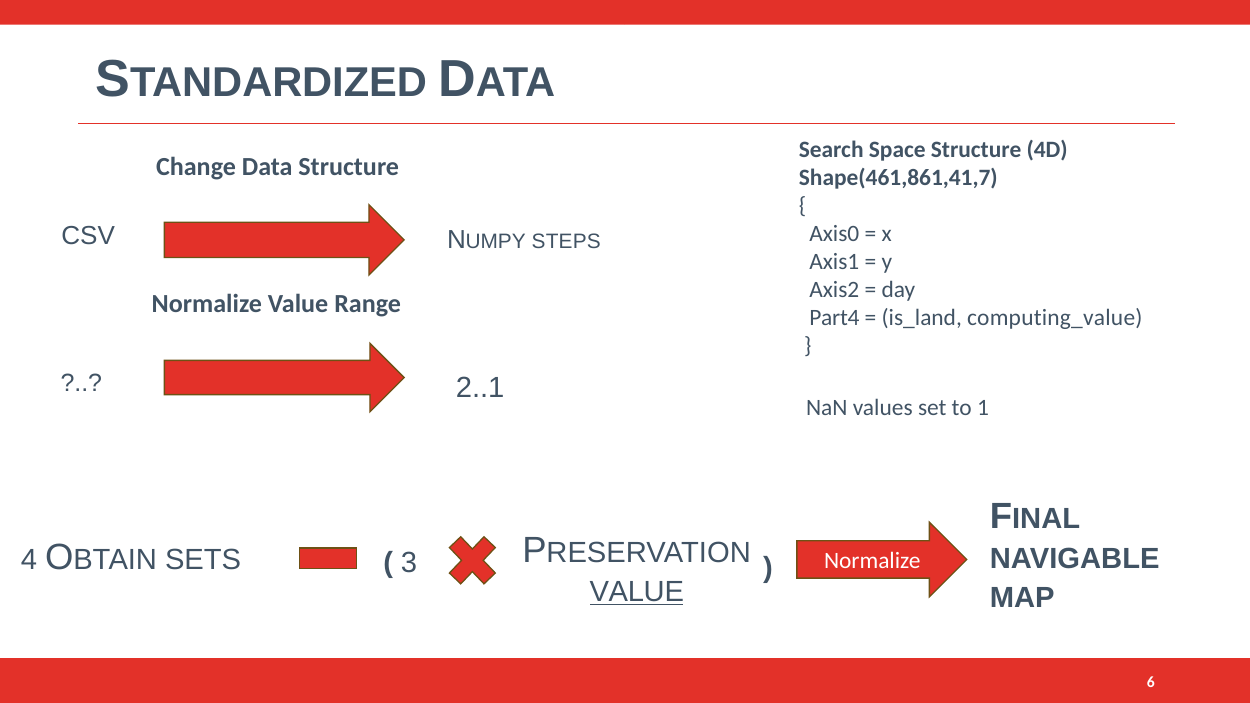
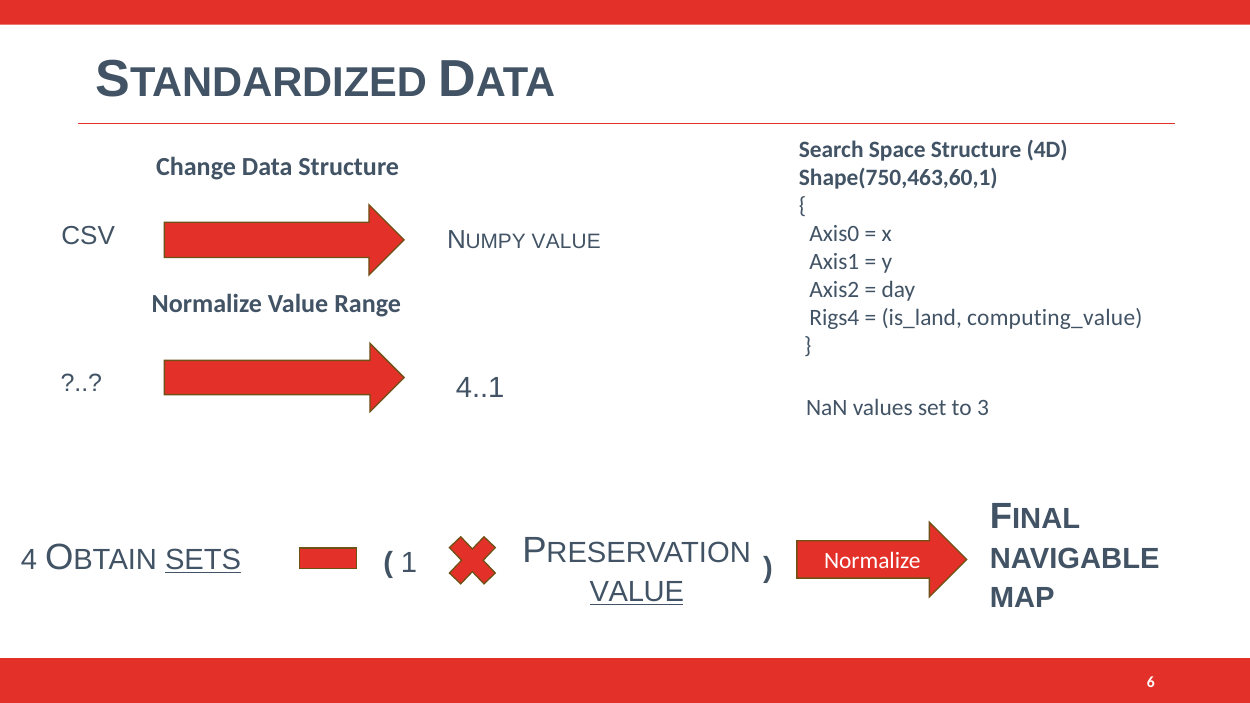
Shape(461,861,41,7: Shape(461,861,41,7 -> Shape(750,463,60,1 (898, 177)
STEPS: STEPS -> VALUE (566, 242)
Part4: Part4 -> Rigs4 (834, 318)
2..1: 2..1 -> 4..1 (480, 388)
1: 1 -> 3 (983, 407)
SETS underline: none -> present (203, 560)
3: 3 -> 1 (409, 563)
